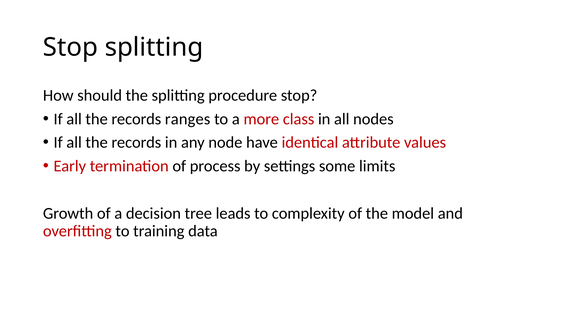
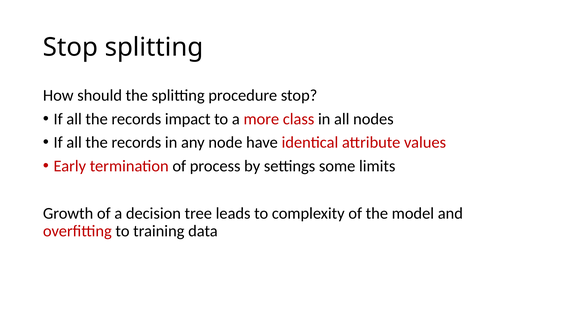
ranges: ranges -> impact (188, 119)
